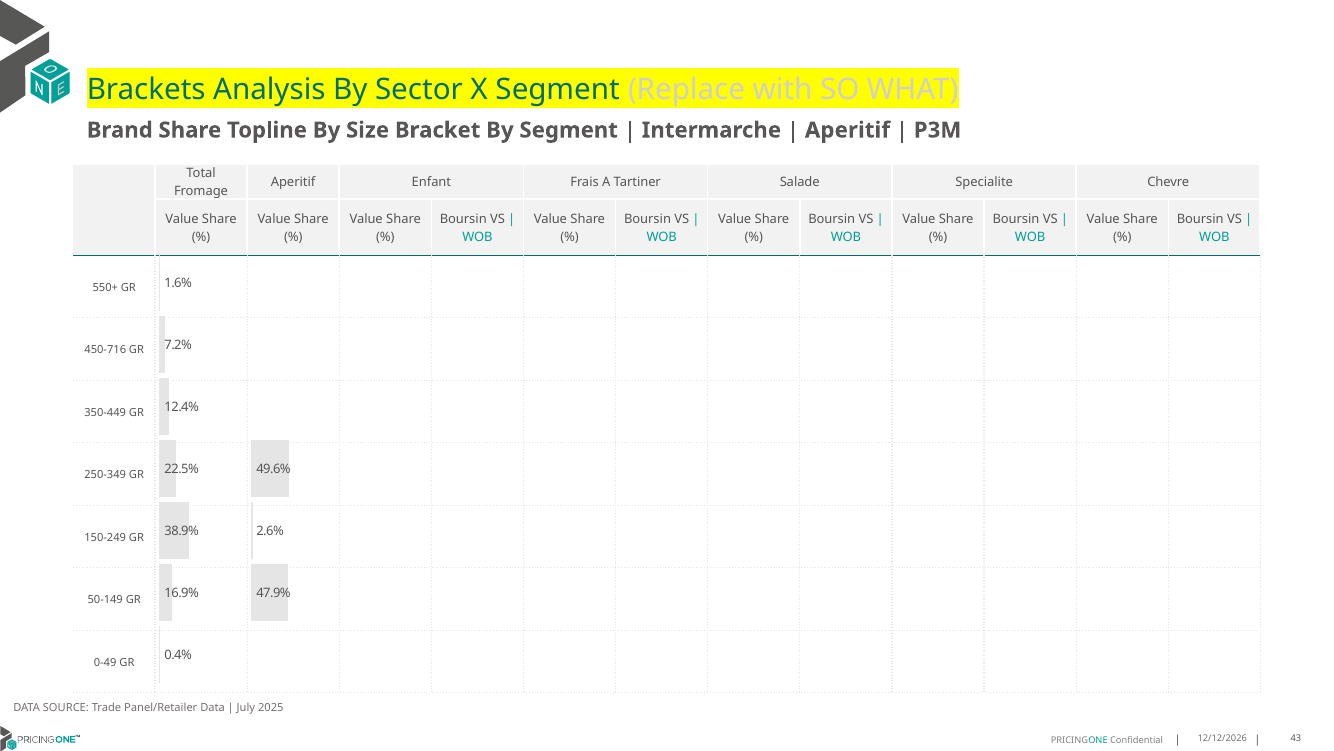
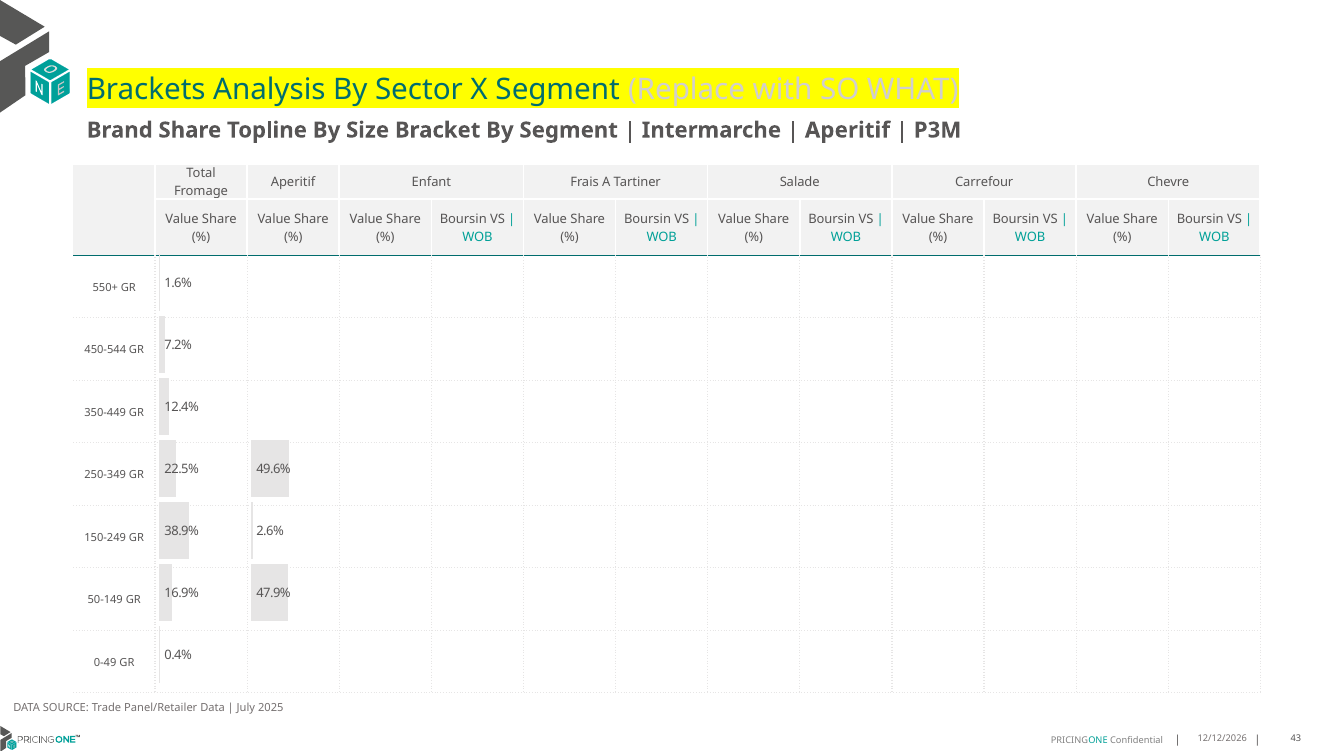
Specialite: Specialite -> Carrefour (984, 182)
450-716: 450-716 -> 450-544 (105, 350)
